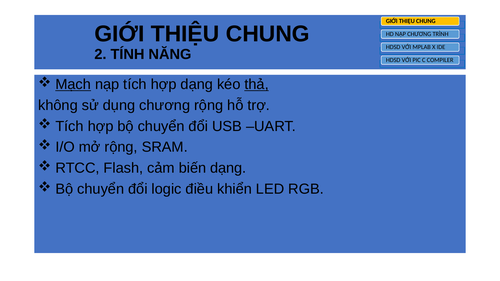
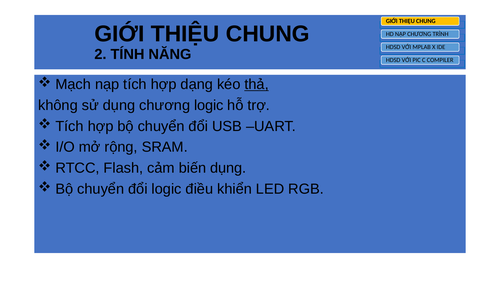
Mạch underline: present -> none (73, 85)
chương rộng: rộng -> logic (209, 105)
biến dạng: dạng -> dụng (228, 168)
